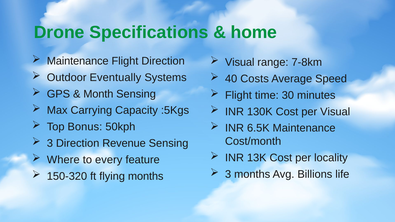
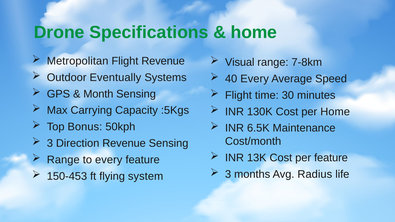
Maintenance: Maintenance -> Metropolitan (78, 61)
Flight Direction: Direction -> Revenue (163, 61)
40 Costs: Costs -> Every (255, 79)
per Visual: Visual -> Home (335, 112)
per locality: locality -> feature (331, 158)
Where: Where -> Range (63, 160)
Billions: Billions -> Radius (315, 174)
150-320: 150-320 -> 150-453 (67, 176)
flying months: months -> system (146, 176)
